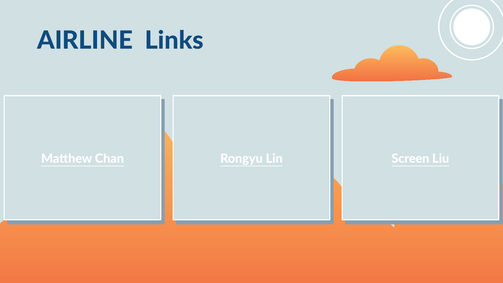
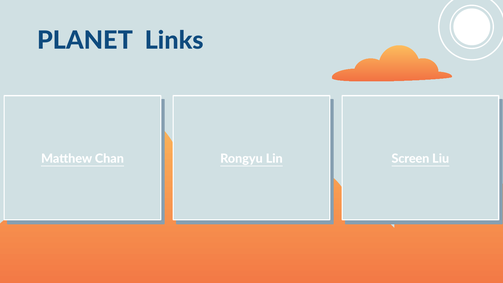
AIRLINE: AIRLINE -> PLANET (85, 40)
